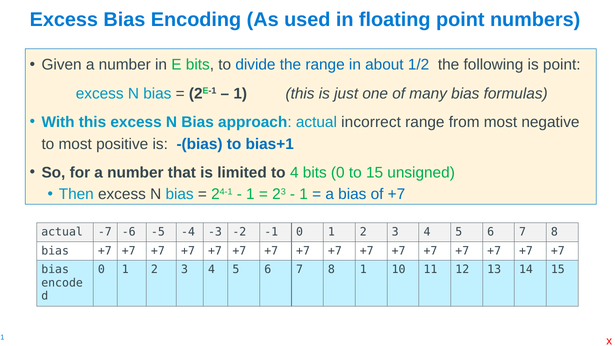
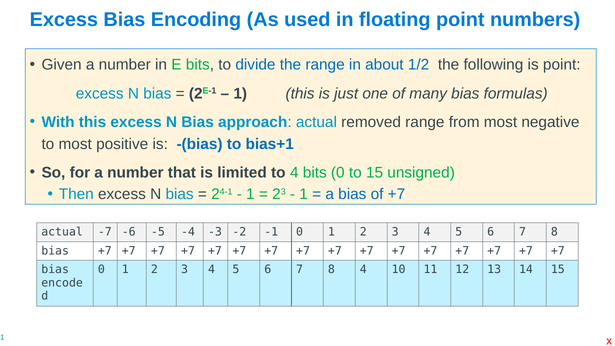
incorrect: incorrect -> removed (371, 122)
8 1: 1 -> 4 (363, 269)
